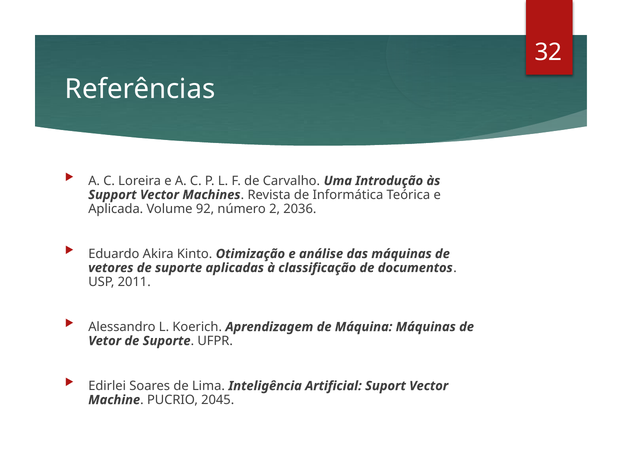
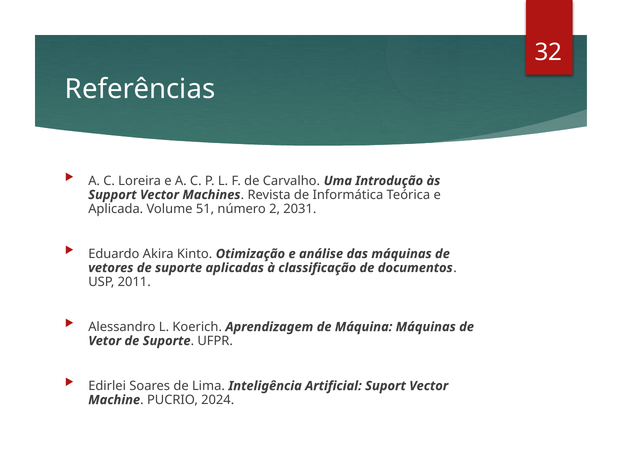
92: 92 -> 51 (205, 209)
2036: 2036 -> 2031 (300, 209)
2045: 2045 -> 2024 (218, 400)
